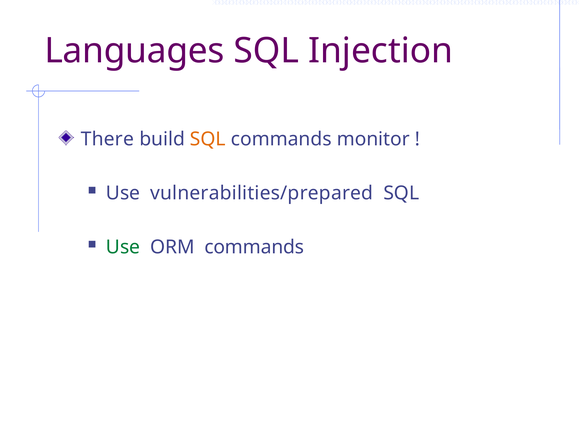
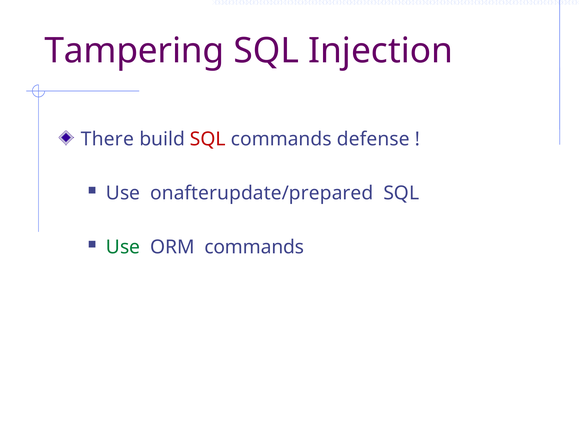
Languages: Languages -> Tampering (134, 51)
SQL colour: orange -> red (208, 139)
monitor: monitor -> defense (373, 139)
vulnerabilities/prepared: vulnerabilities/prepared -> onafterupdate/prepared (262, 193)
